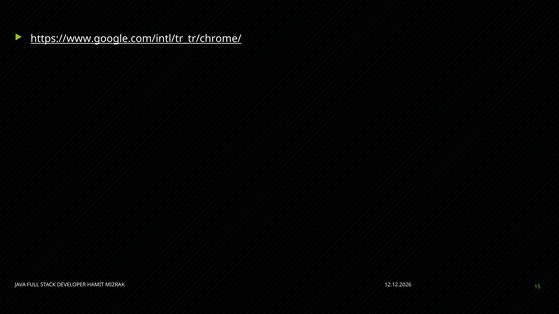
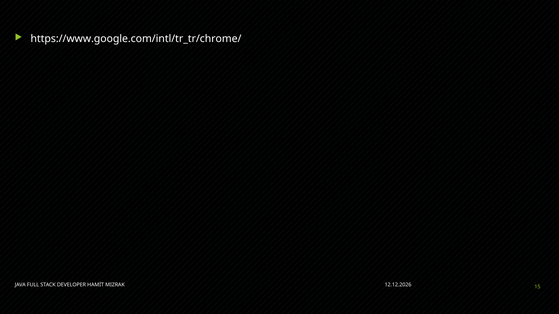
https://www.google.com/intl/tr_tr/chrome/ underline: present -> none (136, 39)
